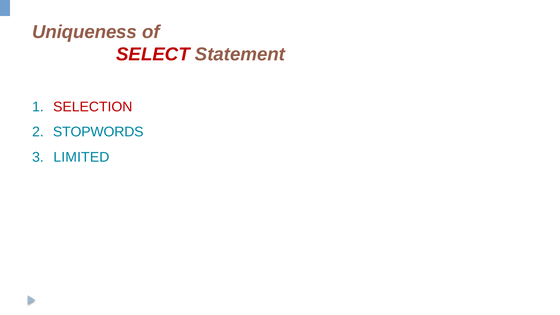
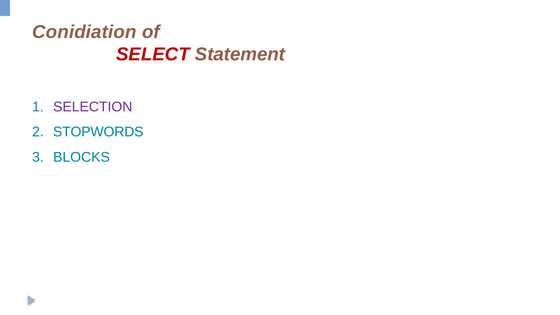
Uniqueness: Uniqueness -> Conidiation (84, 32)
SELECTION colour: red -> purple (93, 107)
LIMITED: LIMITED -> BLOCKS (81, 157)
